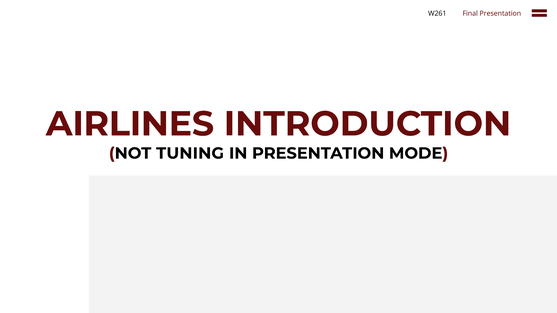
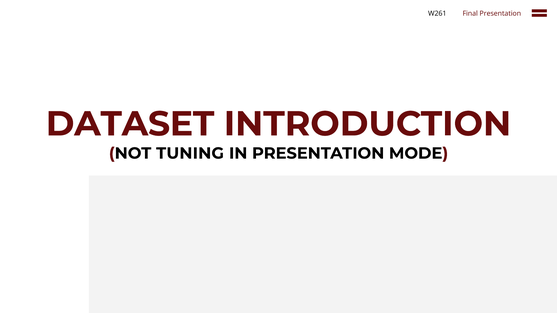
AIRLINES: AIRLINES -> DATASET (130, 124)
